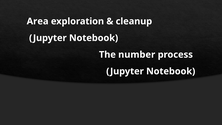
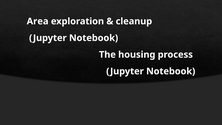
number: number -> housing (137, 55)
